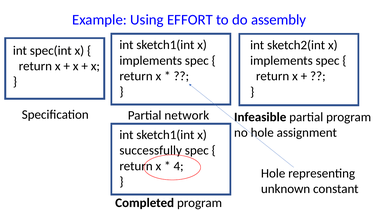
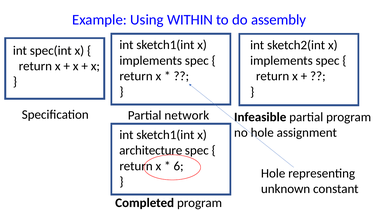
EFFORT: EFFORT -> WITHIN (190, 20)
successfully: successfully -> architecture (151, 151)
4: 4 -> 6 (179, 166)
